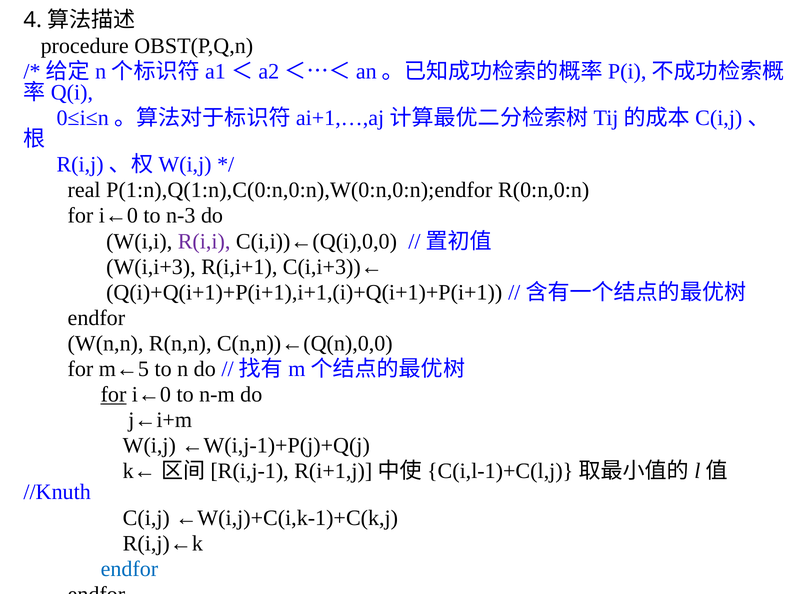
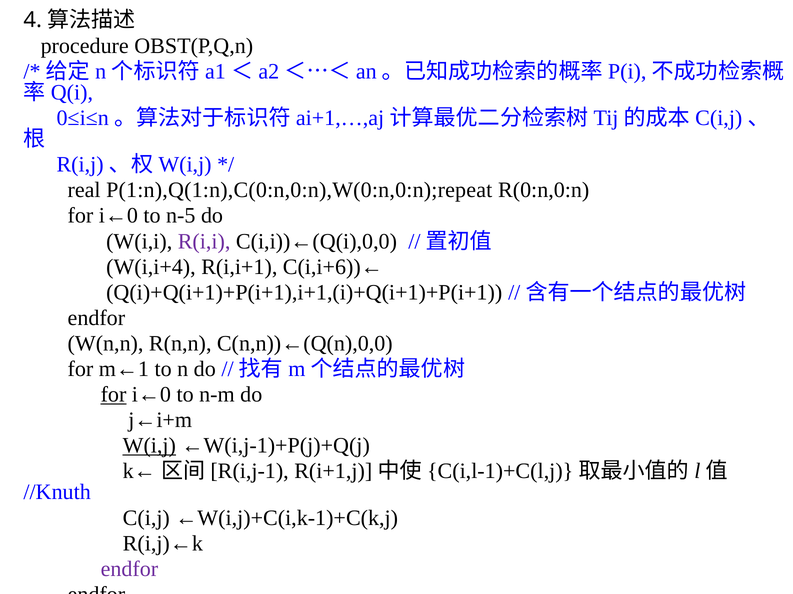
P(1:n),Q(1:n),C(0:n,0:n),W(0:n,0:n);endfor: P(1:n),Q(1:n),C(0:n,0:n),W(0:n,0:n);endfor -> P(1:n),Q(1:n),C(0:n,0:n),W(0:n,0:n);repeat (299, 190)
n-3: n-3 -> n-5 (181, 216)
W(i,i+3: W(i,i+3 -> W(i,i+4 (151, 267)
C(i,i+3))←: C(i,i+3))← -> C(i,i+6))← (333, 267)
m←5: m←5 -> m←1 (124, 369)
W(i,j underline: none -> present (149, 446)
endfor colour: blue -> purple (129, 570)
